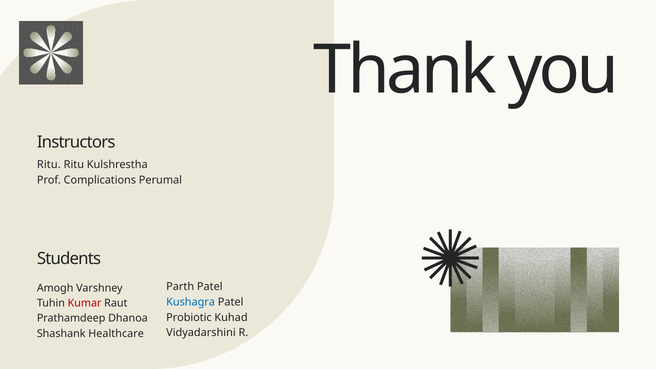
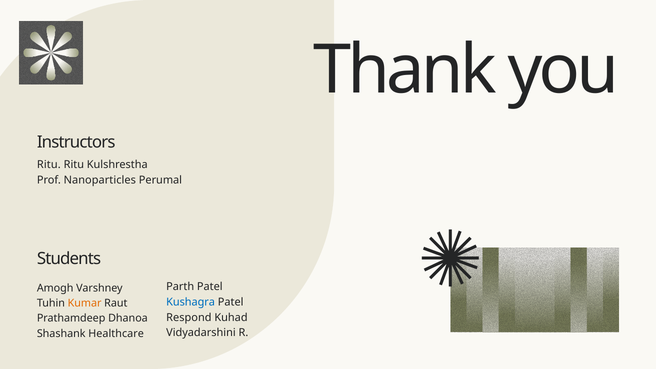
Complications: Complications -> Nanoparticles (100, 180)
Kumar colour: red -> orange (85, 303)
Probiotic: Probiotic -> Respond (189, 317)
